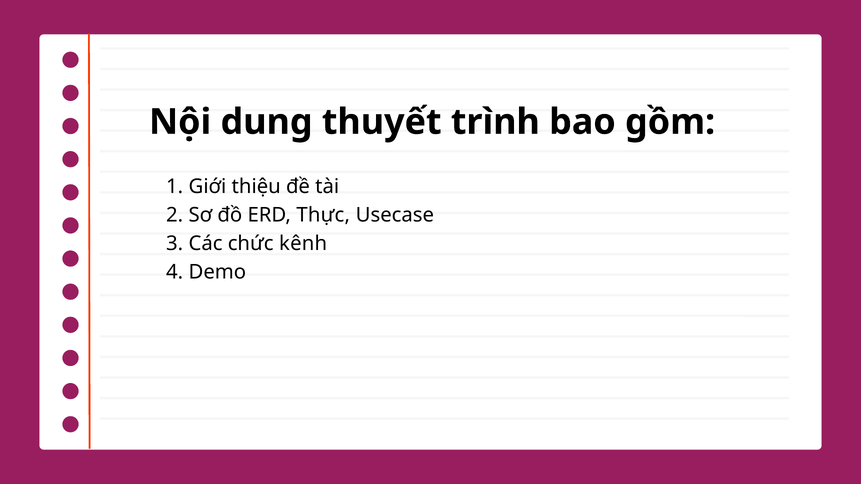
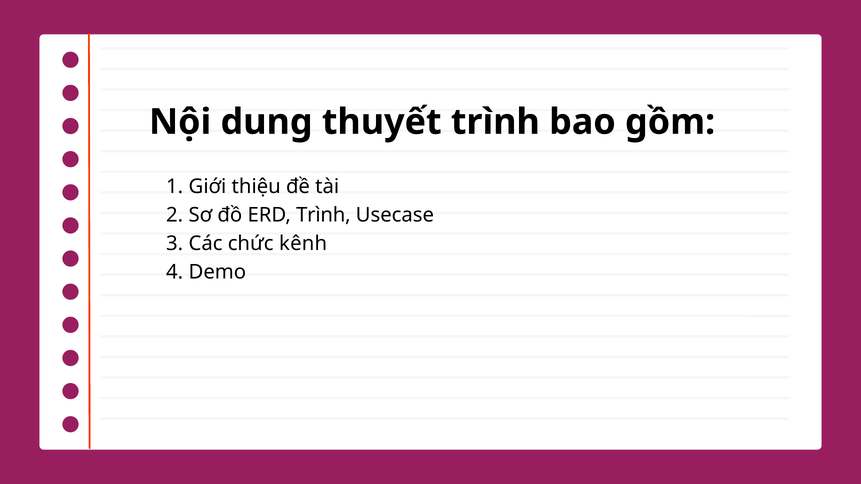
ERD Thực: Thực -> Trình (323, 215)
